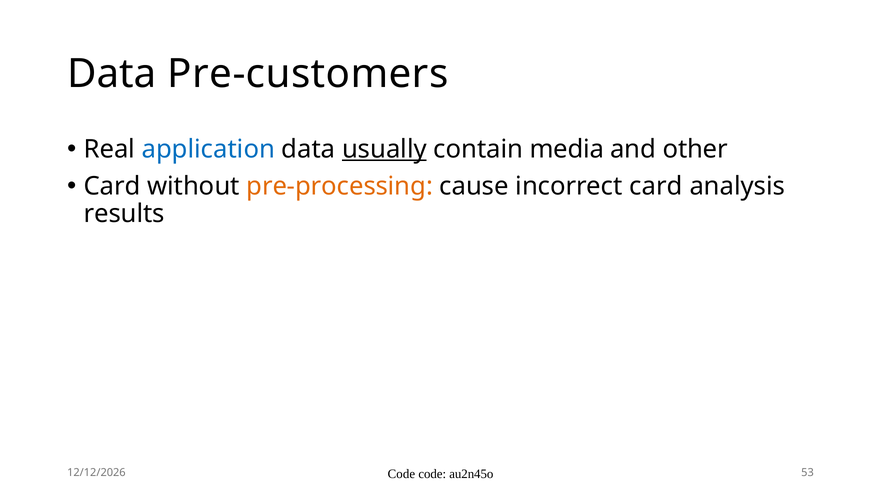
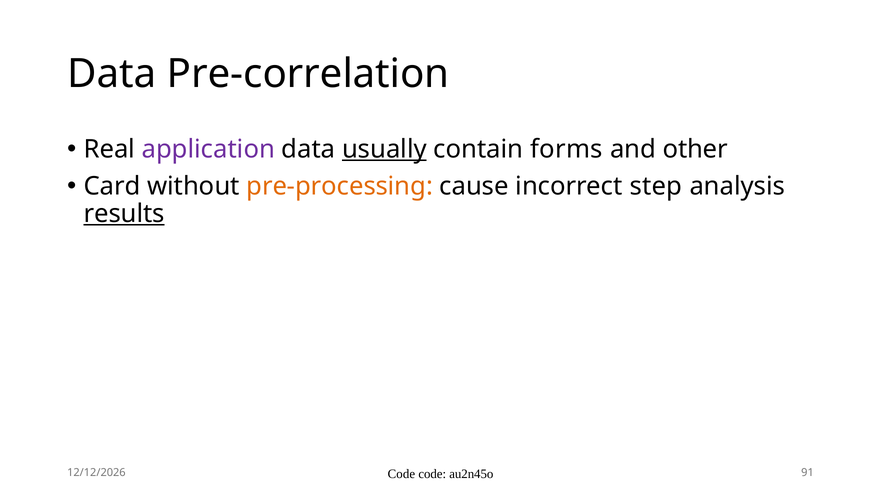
Pre-customers: Pre-customers -> Pre-correlation (308, 74)
application colour: blue -> purple (208, 149)
media: media -> forms (567, 149)
incorrect card: card -> step (656, 186)
results underline: none -> present (124, 214)
53: 53 -> 91 (808, 472)
